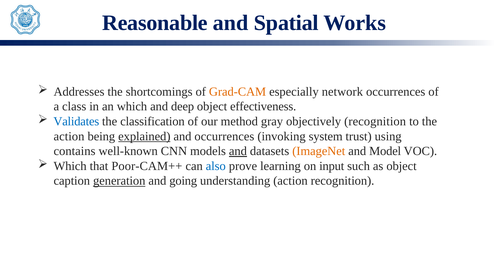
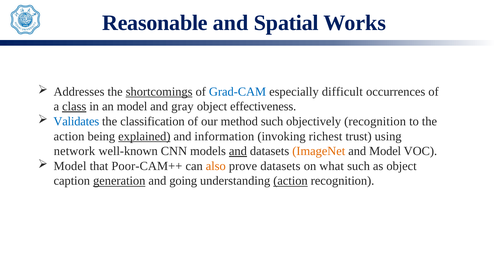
shortcomings underline: none -> present (159, 92)
Grad-CAM colour: orange -> blue (238, 92)
network: network -> difficult (342, 92)
class underline: none -> present (74, 107)
an which: which -> model (132, 107)
deep: deep -> gray (182, 107)
method gray: gray -> such (272, 121)
and occurrences: occurrences -> information (224, 136)
system: system -> richest (326, 136)
contains: contains -> network (74, 151)
Which: Which -> Model (70, 166)
also colour: blue -> orange (216, 166)
prove learning: learning -> datasets (280, 166)
input: input -> what (332, 166)
action underline: none -> present (290, 181)
